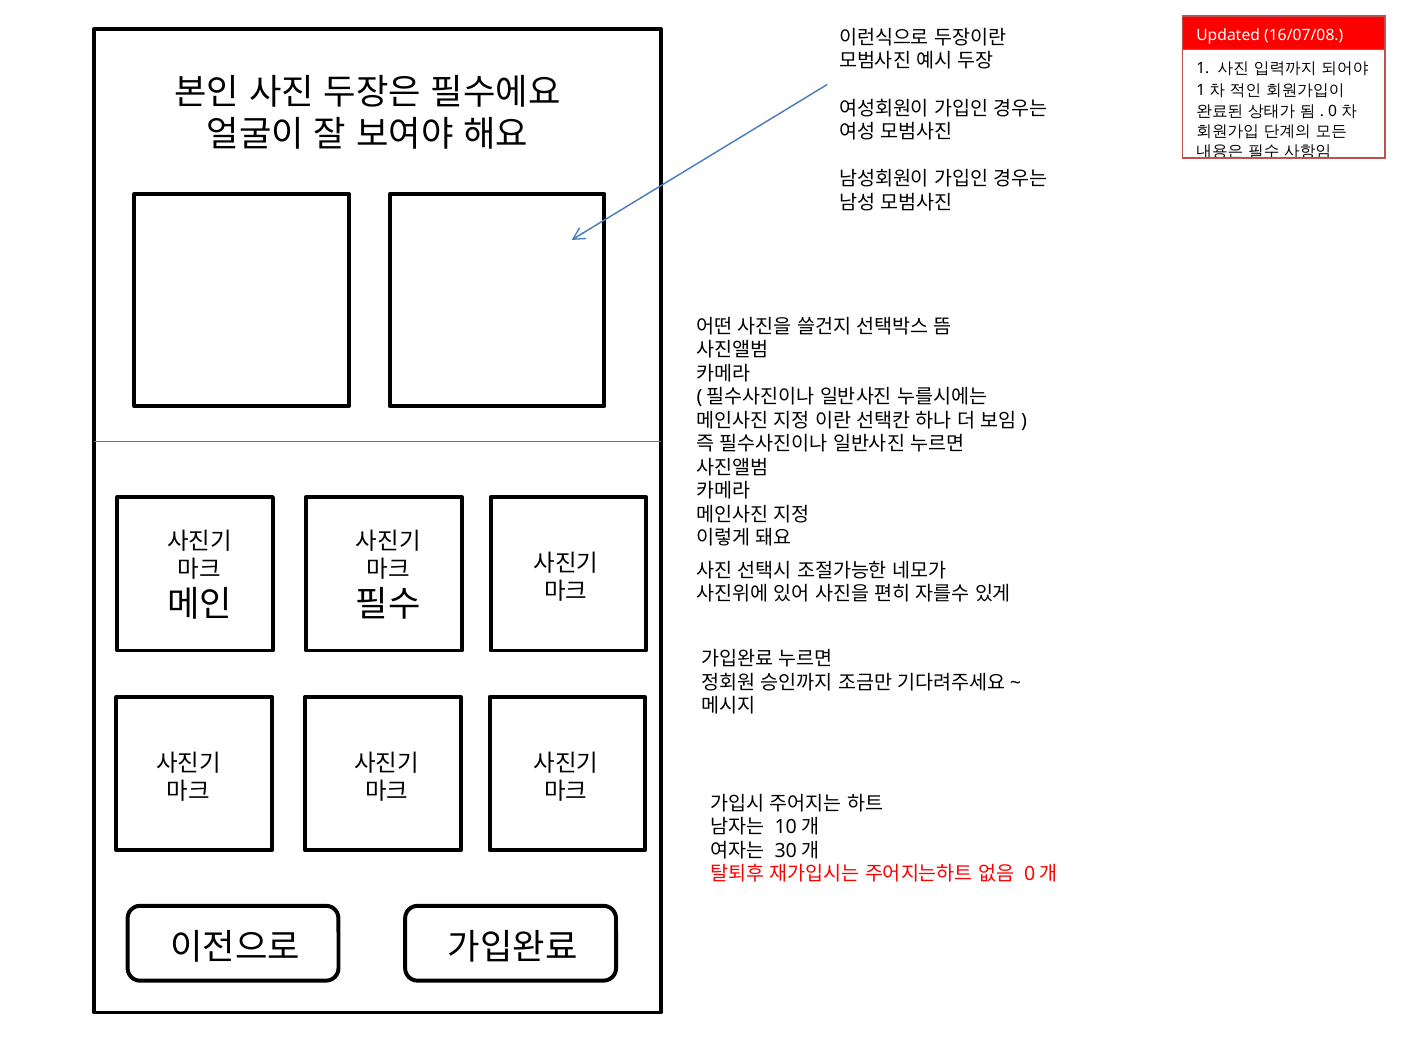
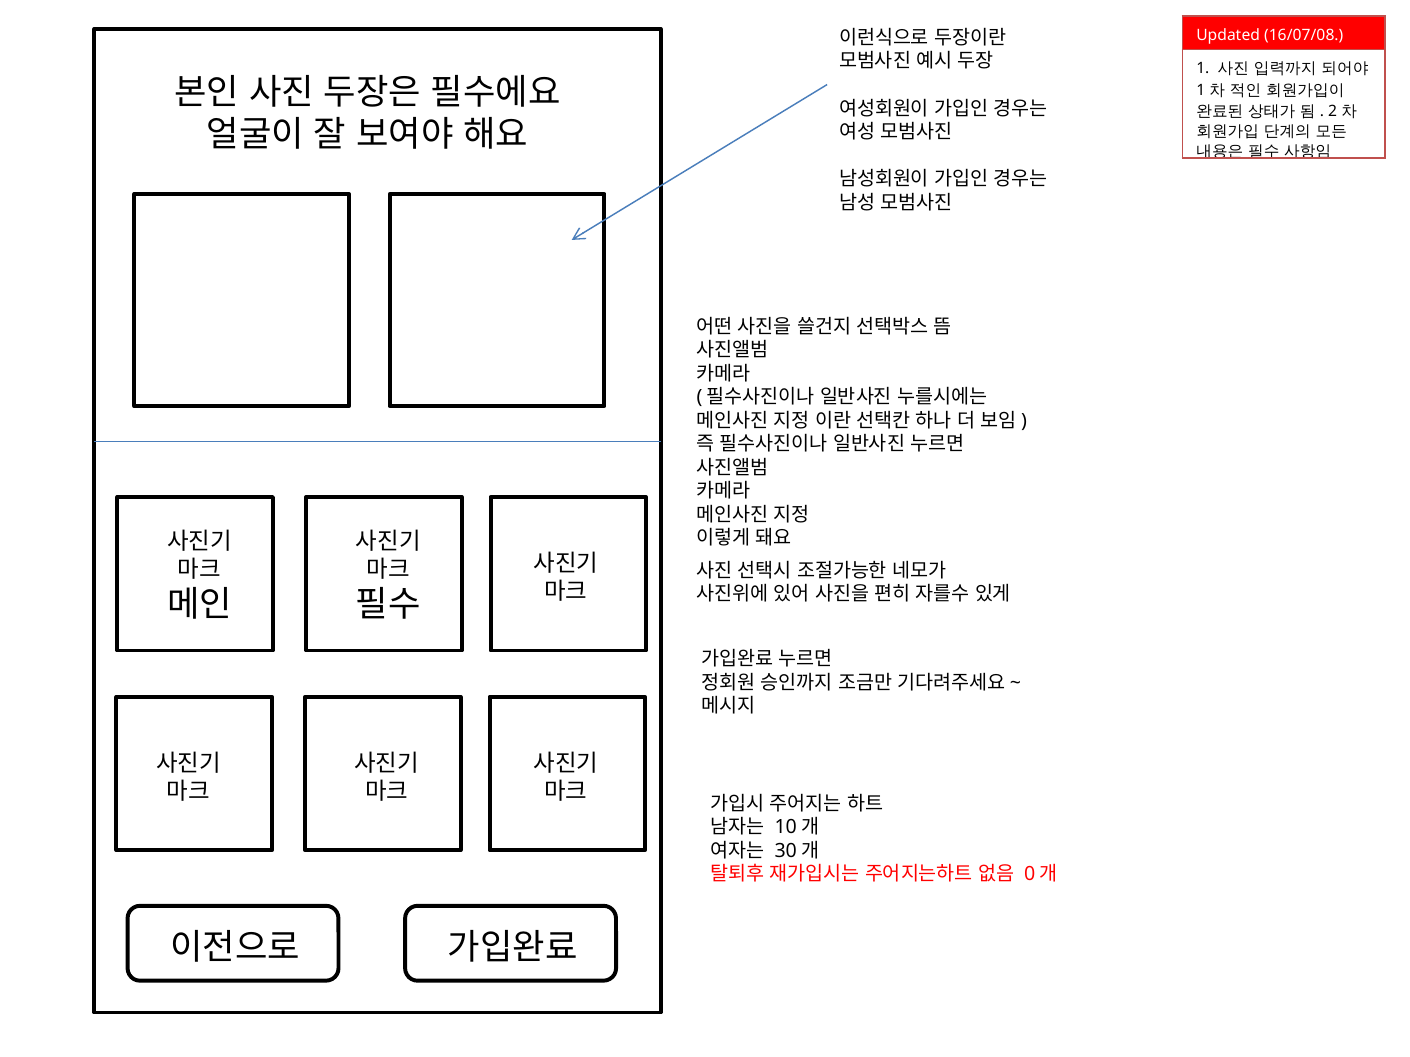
0: 0 -> 2 (1333, 112)
